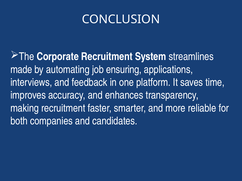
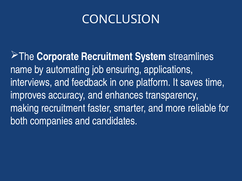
made: made -> name (21, 70)
